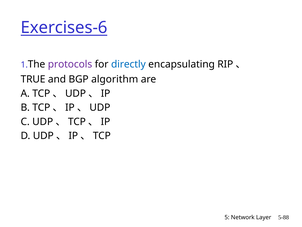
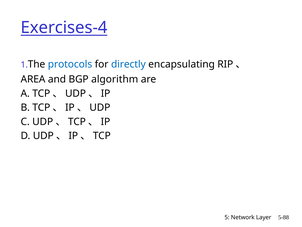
Exercises-6: Exercises-6 -> Exercises-4 (64, 28)
protocols colour: purple -> blue (70, 64)
TRUE: TRUE -> AREA (33, 79)
